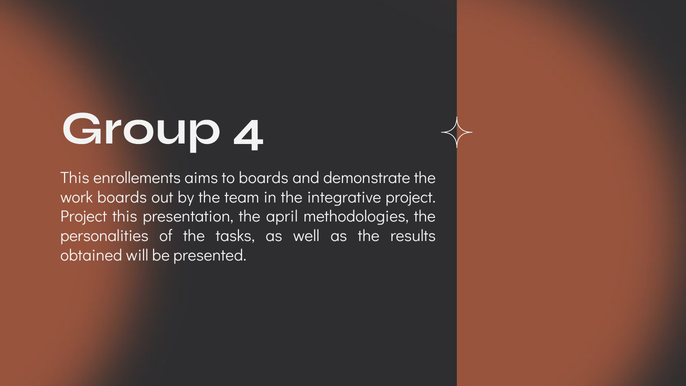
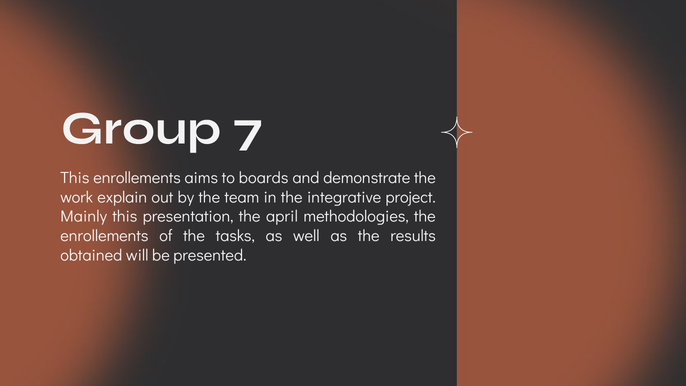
4: 4 -> 7 (248, 128)
work boards: boards -> explain (122, 197)
Project: Project -> Mainly (84, 217)
personalities: personalities -> enrollements (104, 236)
